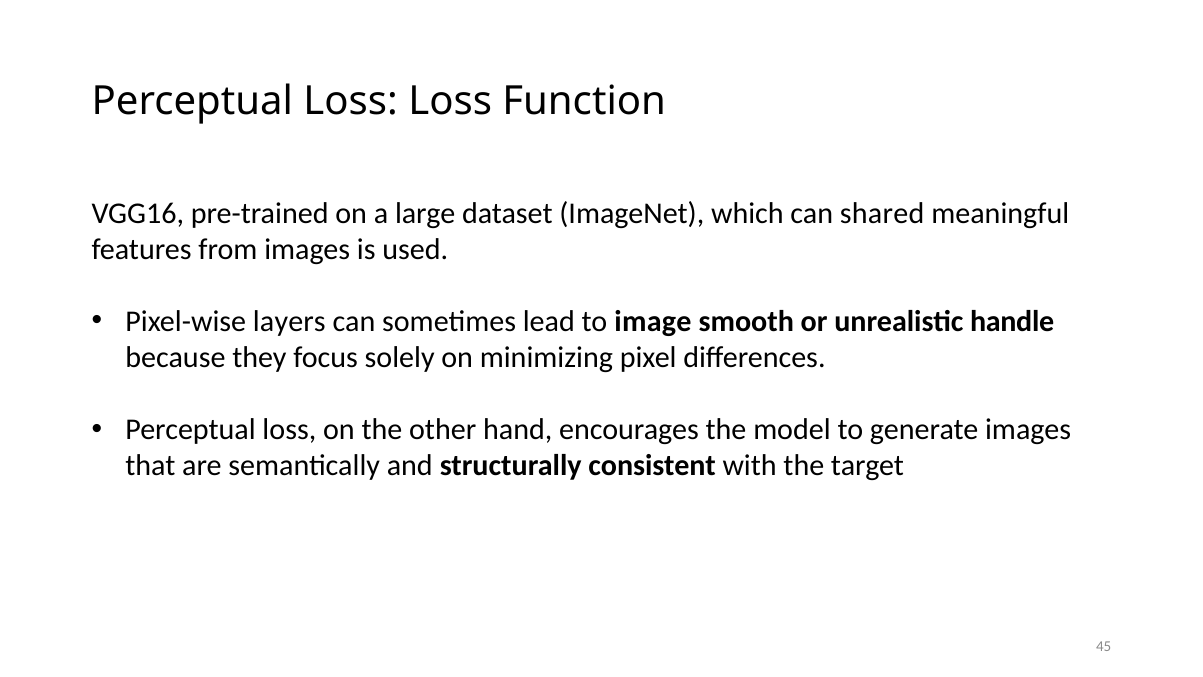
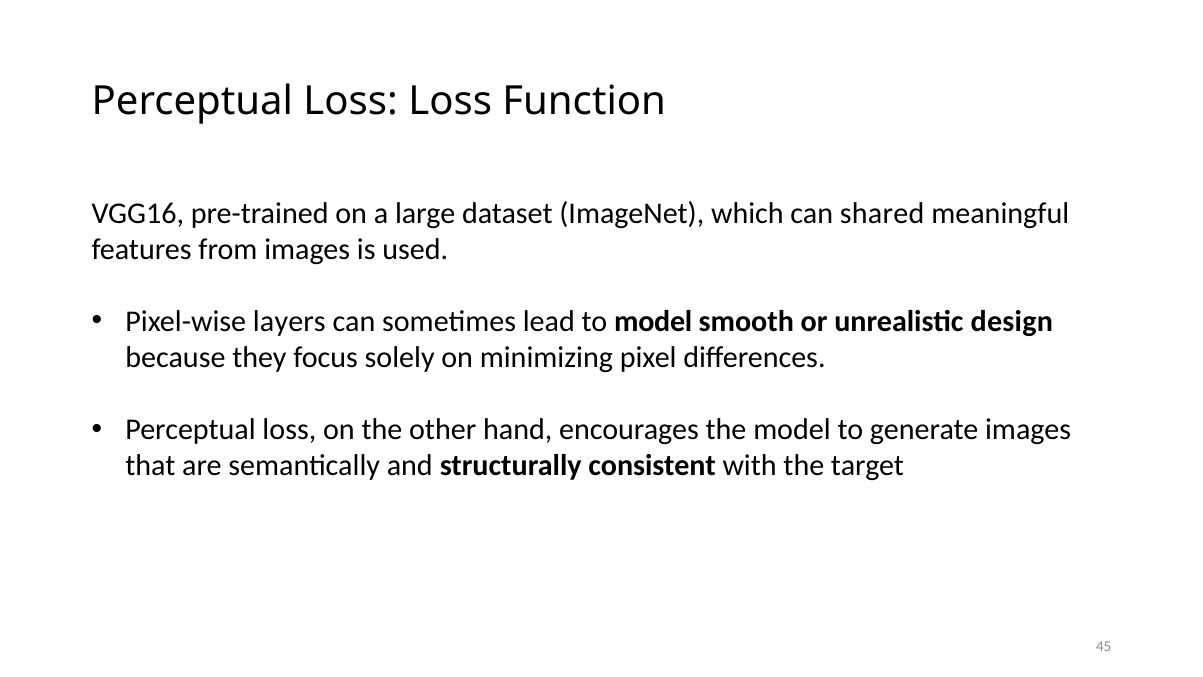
to image: image -> model (653, 321)
handle: handle -> design (1012, 321)
